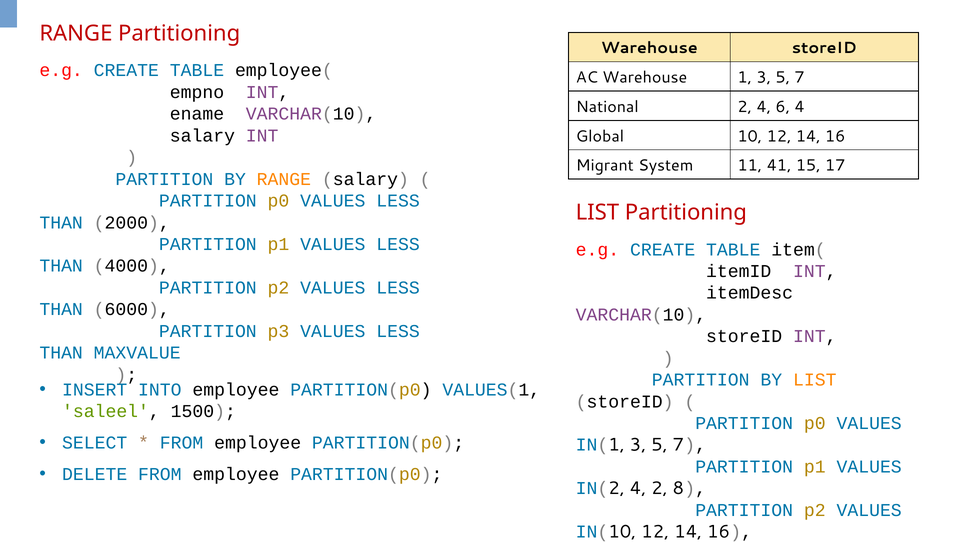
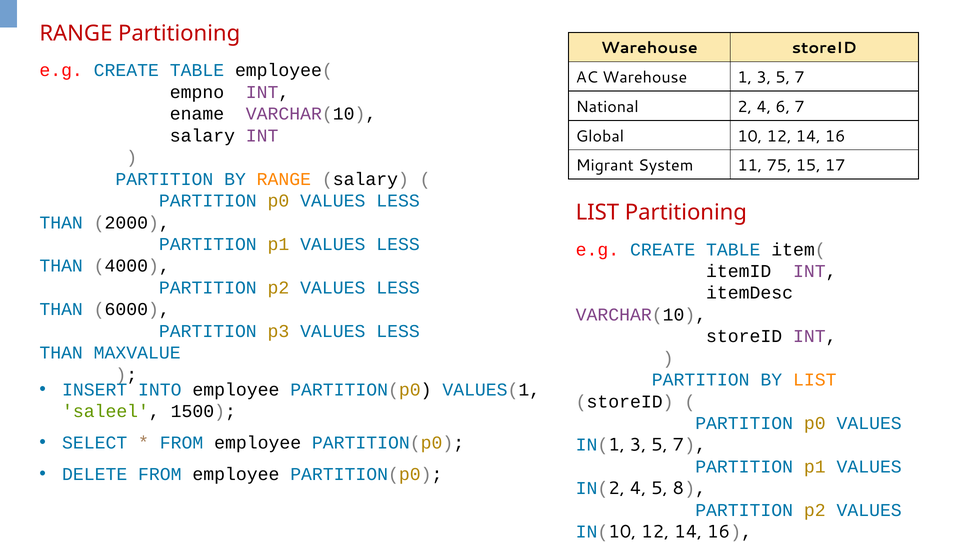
6 4: 4 -> 7 (800, 107)
41: 41 -> 75 (779, 166)
4 2: 2 -> 5 (659, 489)
